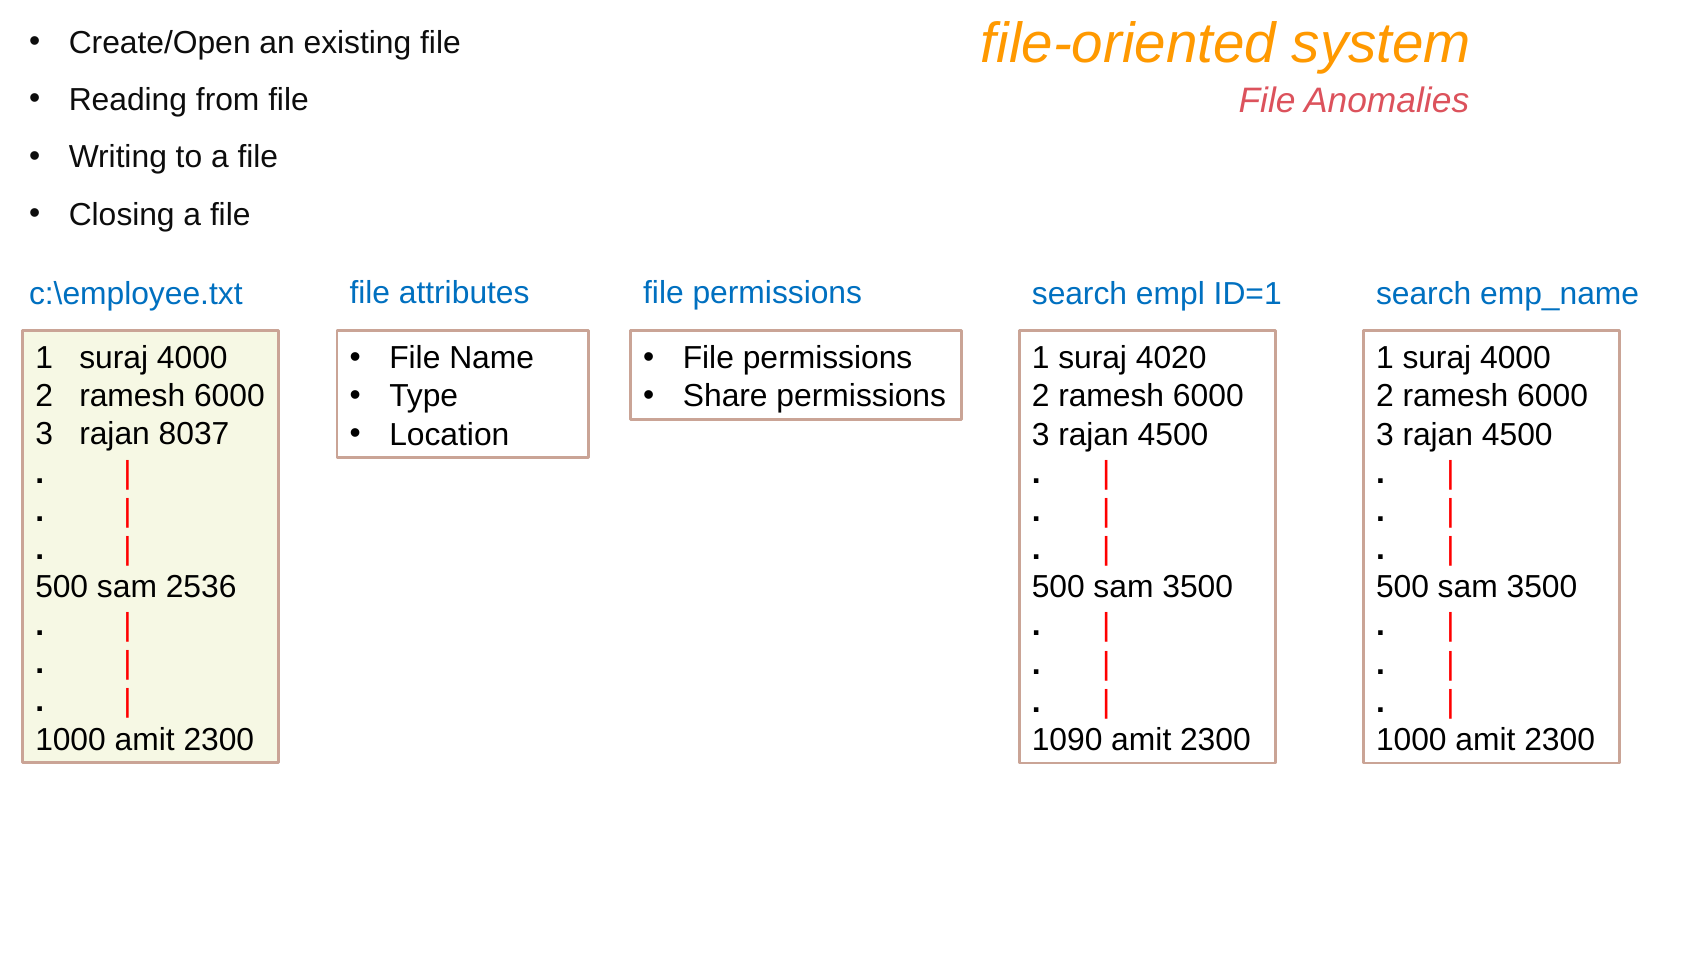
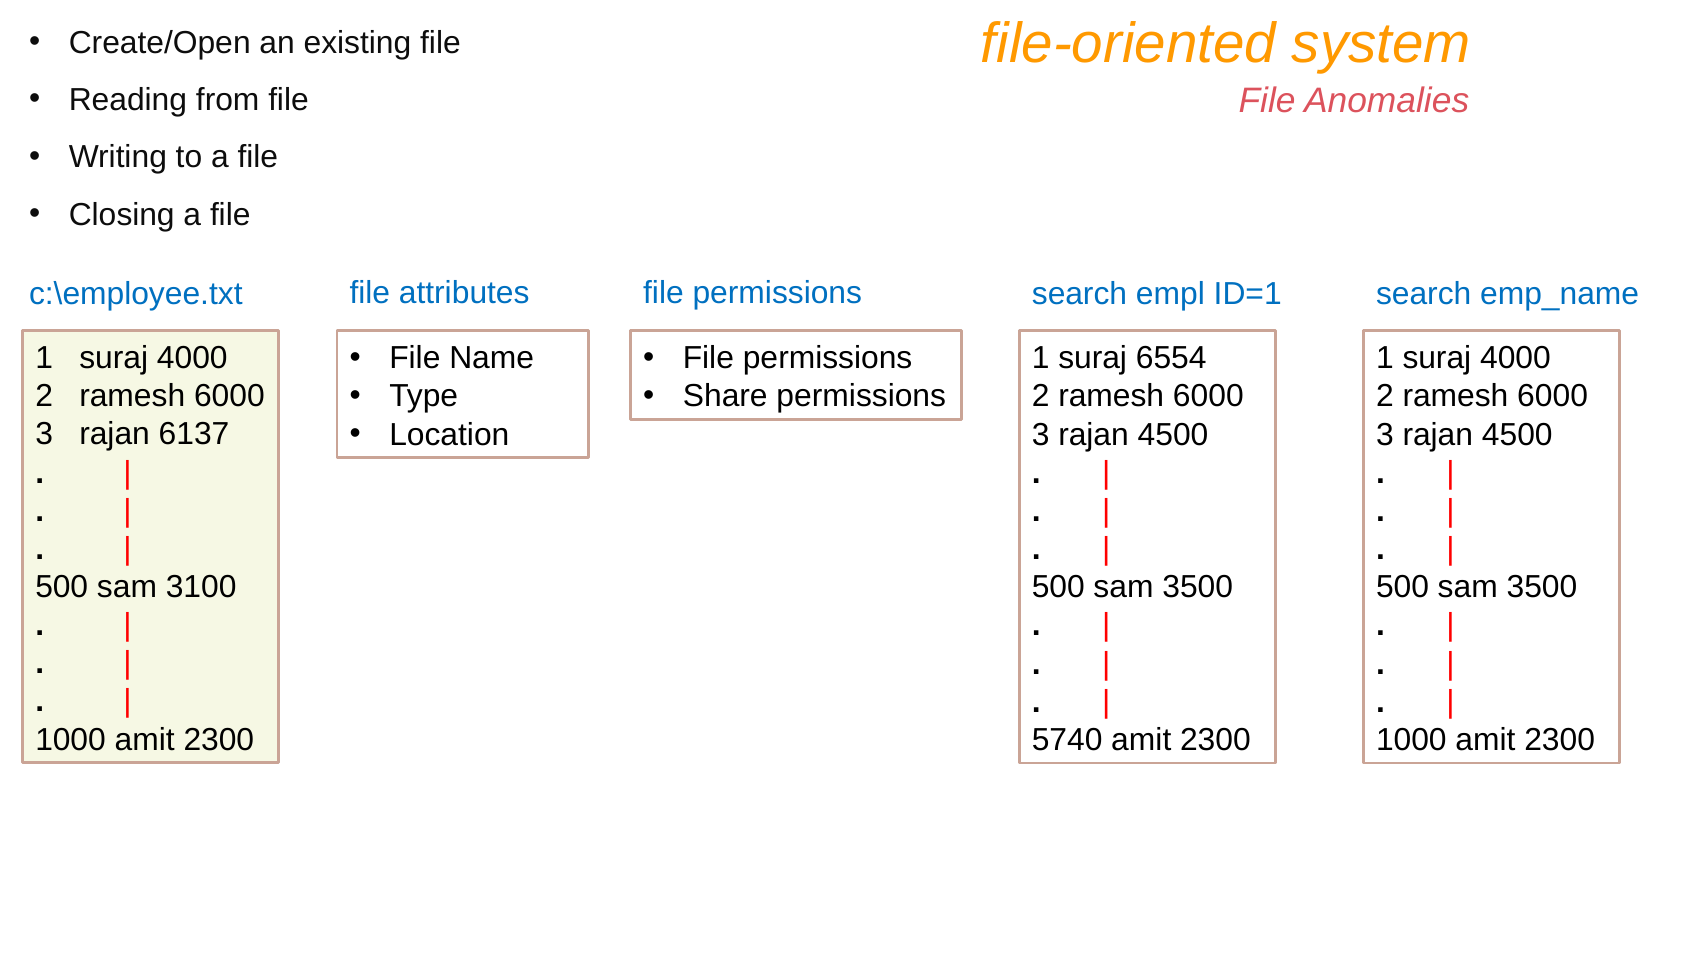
4020: 4020 -> 6554 (1171, 358)
8037: 8037 -> 6137 (194, 434)
2536: 2536 -> 3100 (201, 587)
1090: 1090 -> 5740 (1067, 740)
